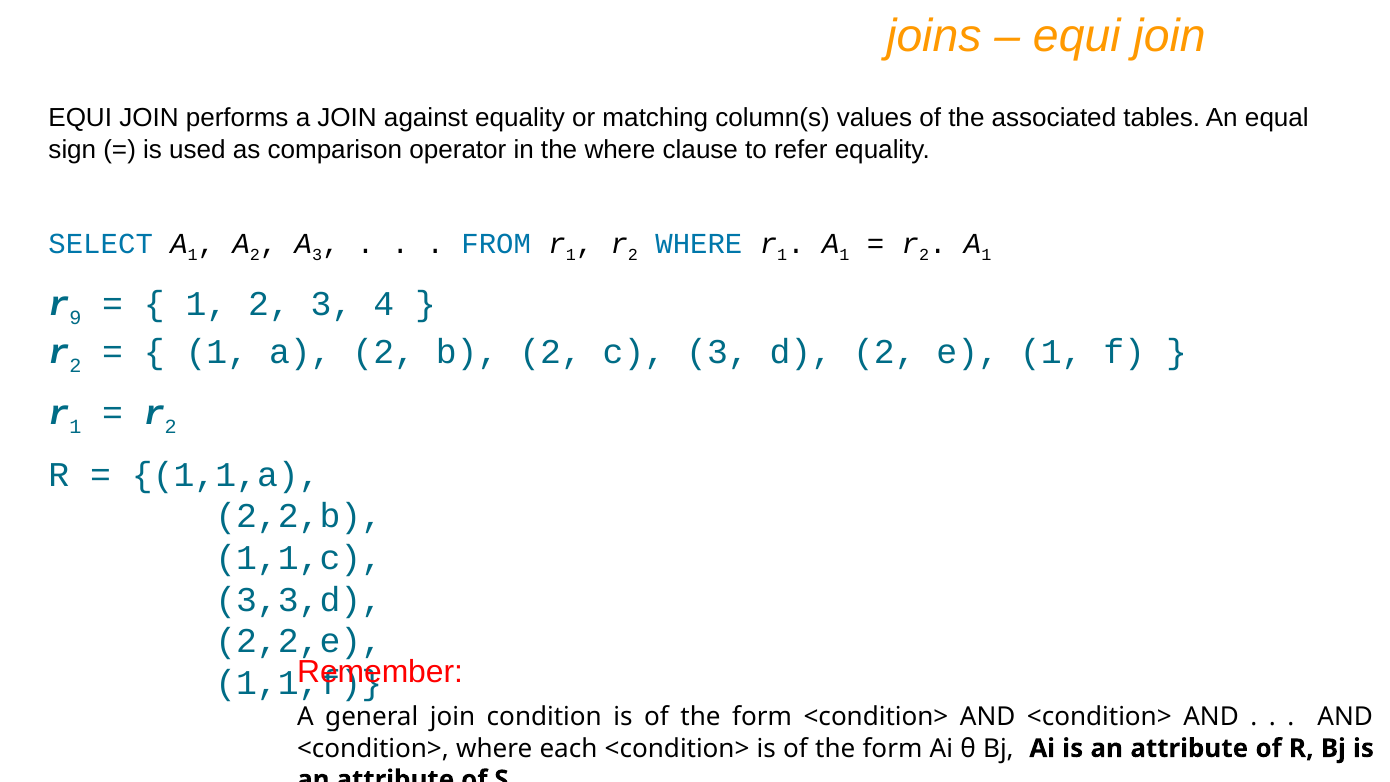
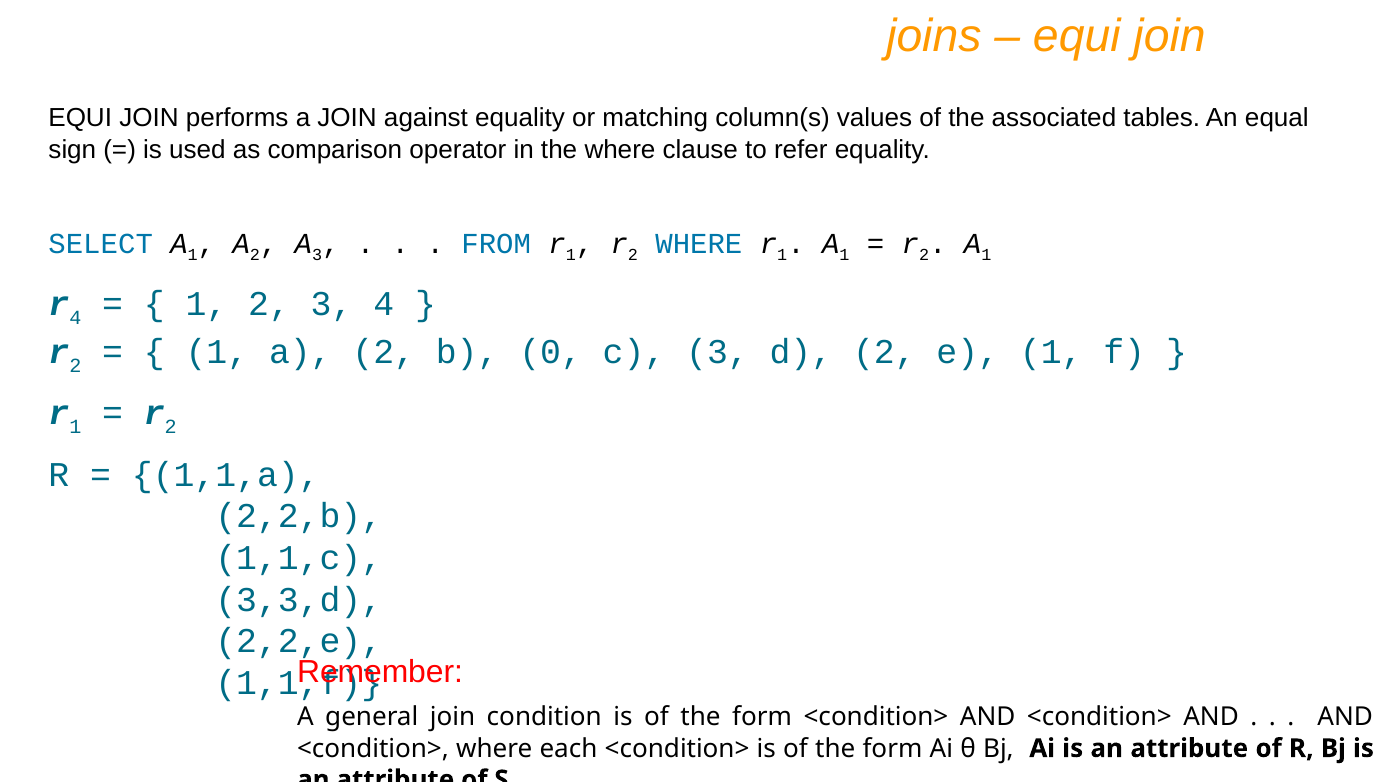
r 9: 9 -> 4 (75, 318)
b 2: 2 -> 0 (551, 352)
